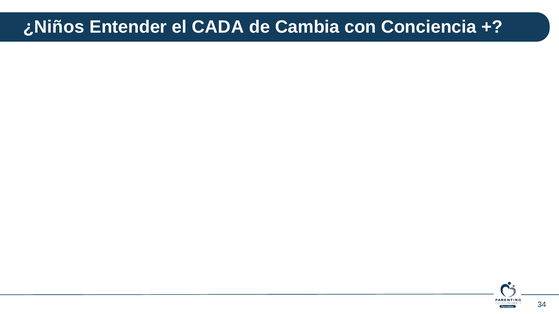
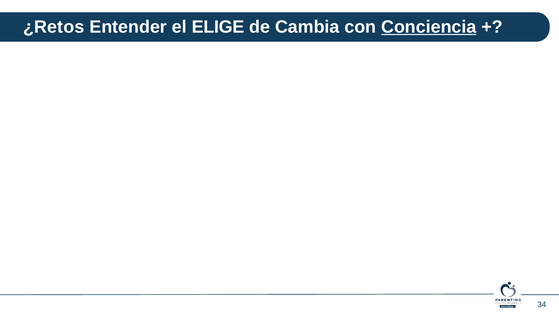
¿Niños: ¿Niños -> ¿Retos (54, 27)
CADA: CADA -> ELIGE (218, 27)
Conciencia underline: none -> present (429, 27)
